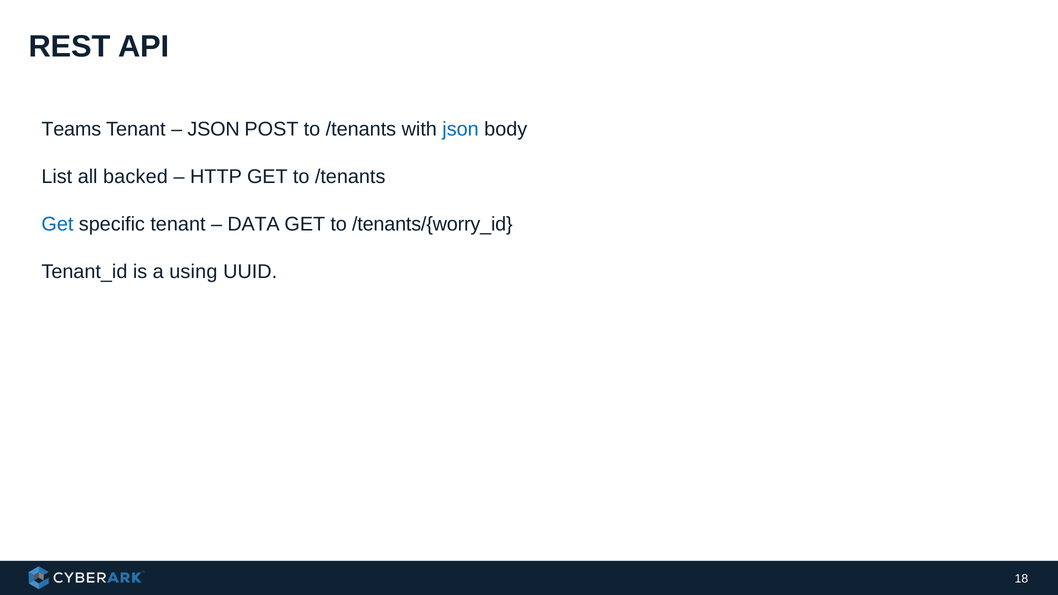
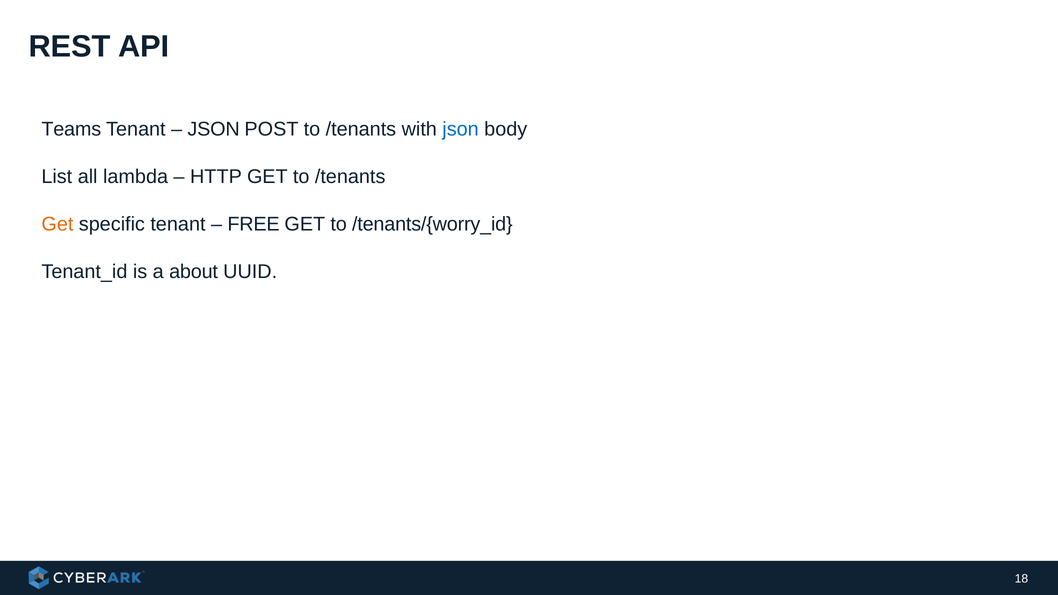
backed: backed -> lambda (136, 177)
Get colour: blue -> orange (57, 224)
DATA: DATA -> FREE (254, 224)
using: using -> about (194, 272)
